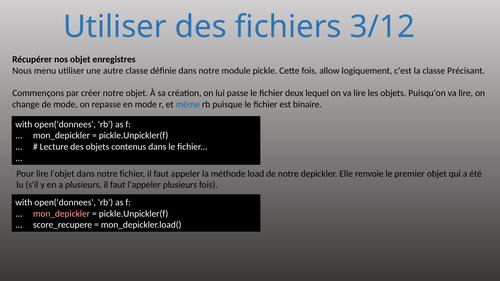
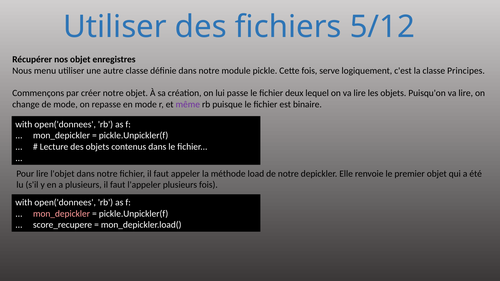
3/12: 3/12 -> 5/12 (382, 27)
allow: allow -> serve (329, 71)
Précisant: Précisant -> Principes (466, 71)
même colour: blue -> purple (188, 104)
